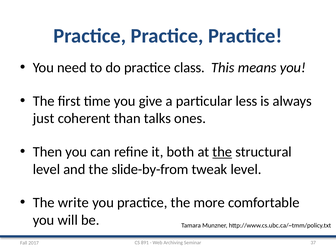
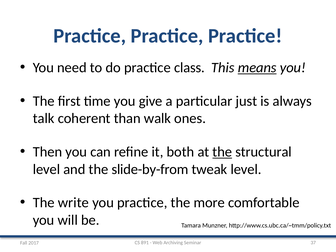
means underline: none -> present (257, 68)
less: less -> just (246, 101)
just: just -> talk (44, 118)
talks: talks -> walk (157, 118)
